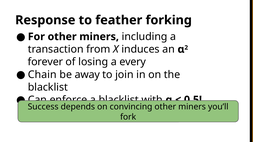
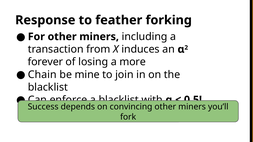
every: every -> more (133, 62)
away: away -> mine (87, 75)
